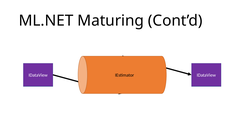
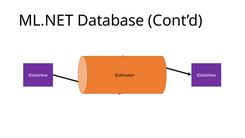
Maturing: Maturing -> Database (111, 21)
